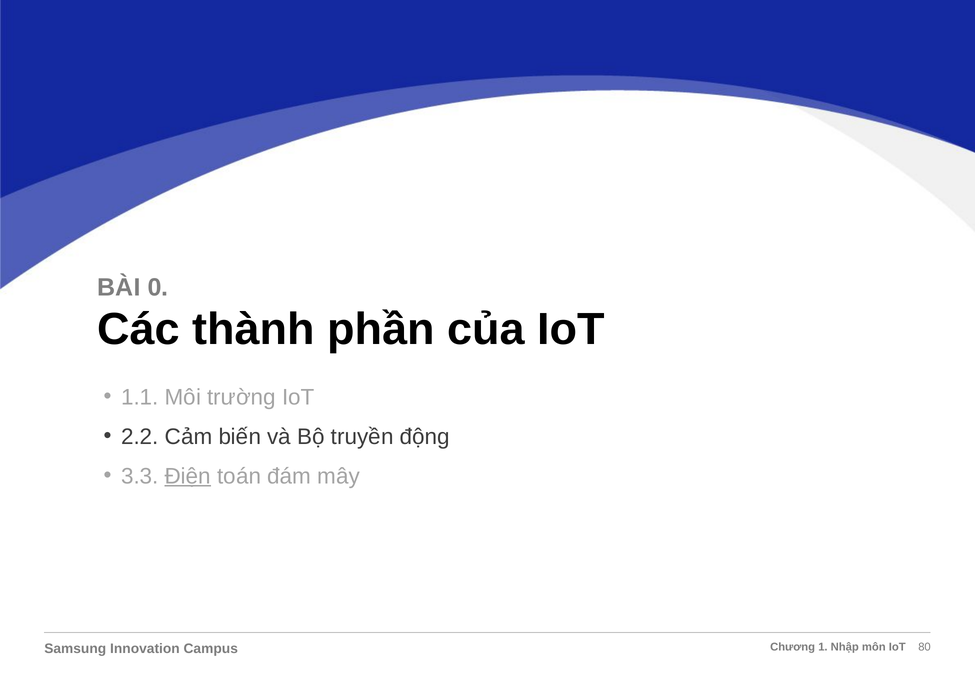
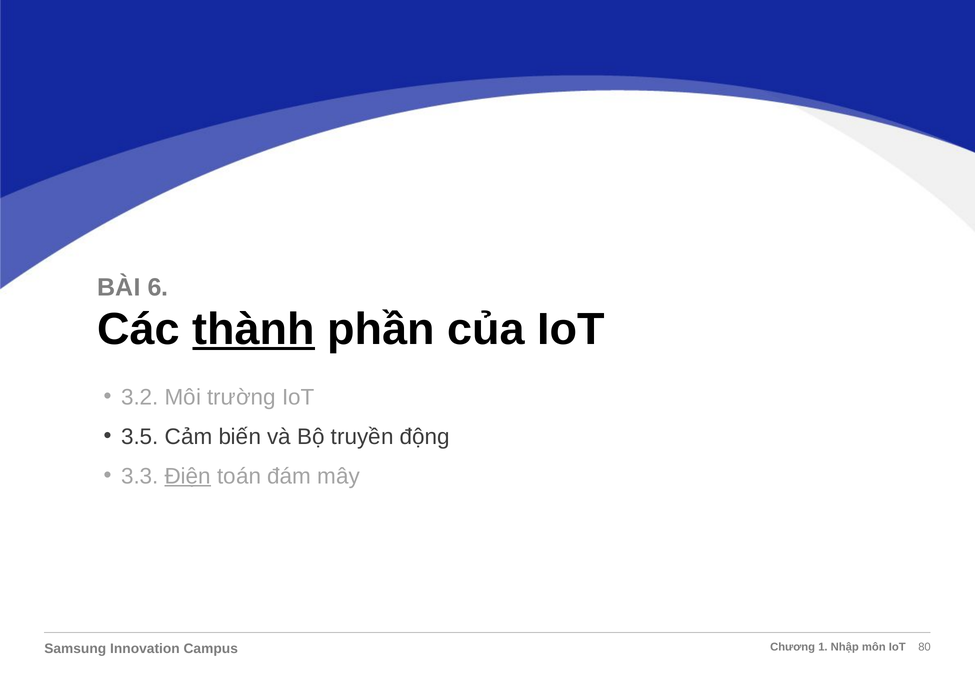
0: 0 -> 6 (158, 287)
thành underline: none -> present (254, 329)
1.1: 1.1 -> 3.2 (140, 397)
2.2: 2.2 -> 3.5 (140, 437)
